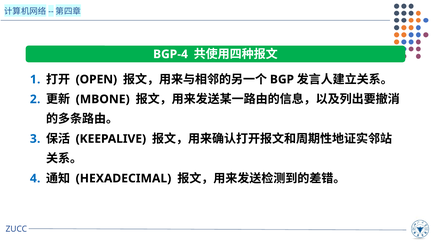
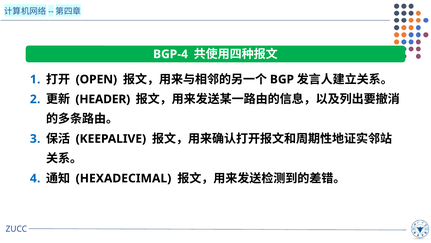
MBONE: MBONE -> HEADER (103, 99)
